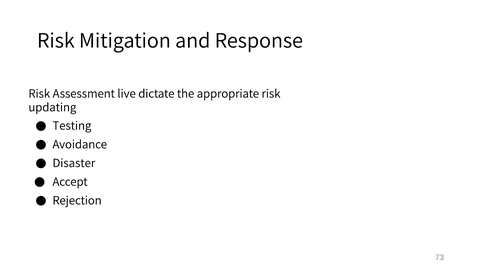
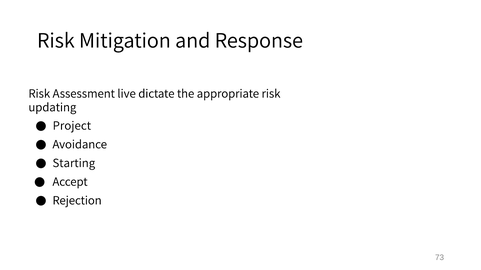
Testing: Testing -> Project (72, 126)
Disaster: Disaster -> Starting (74, 163)
